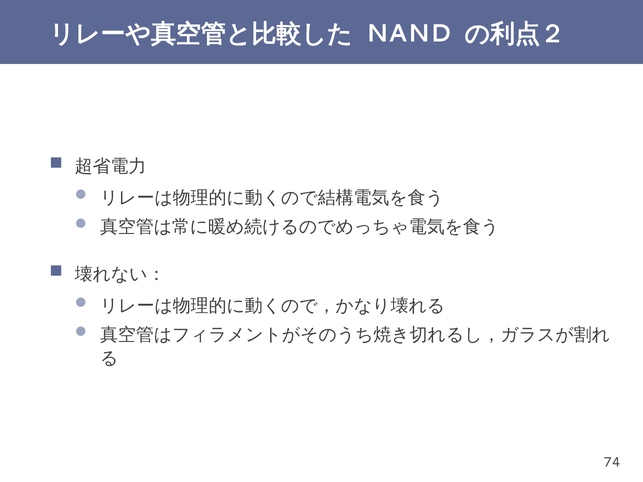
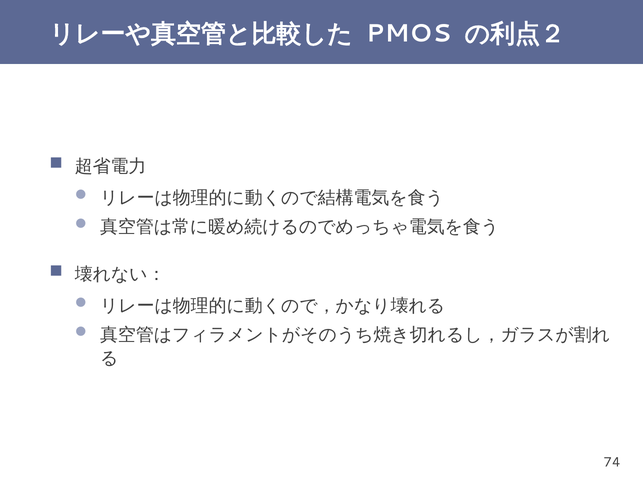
NAND: NAND -> PMOS (409, 34)
